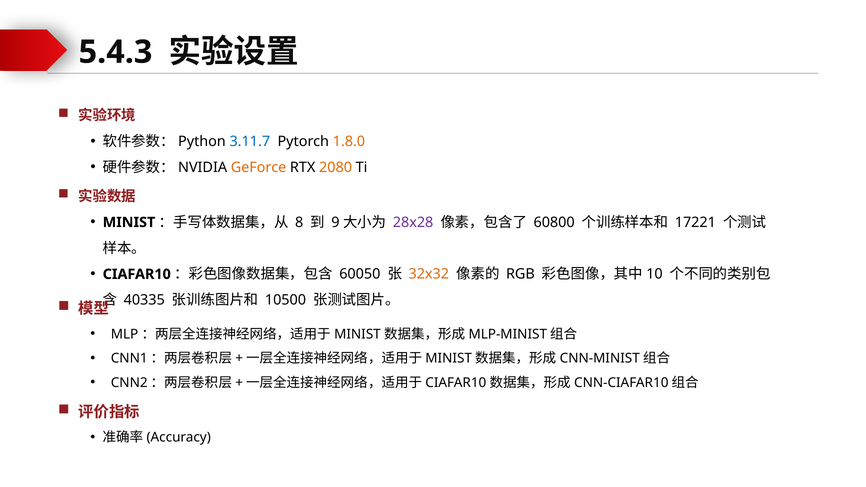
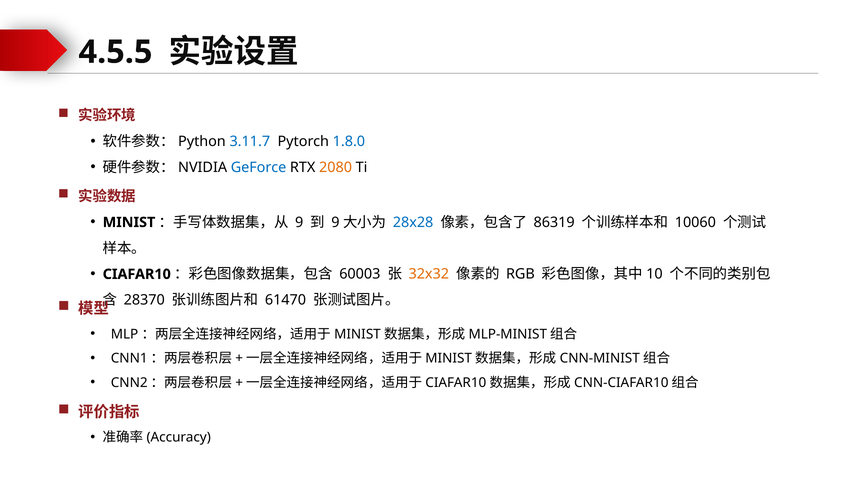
5.4.3: 5.4.3 -> 4.5.5 (115, 52)
1.8.0 colour: orange -> blue (349, 142)
GeForce colour: orange -> blue (259, 168)
8: 8 -> 9 (299, 222)
28x28 colour: purple -> blue (413, 222)
60800: 60800 -> 86319 (554, 222)
17221: 17221 -> 10060 (695, 222)
60050: 60050 -> 60003 (360, 274)
40335: 40335 -> 28370 (144, 300)
10500: 10500 -> 61470 (285, 300)
